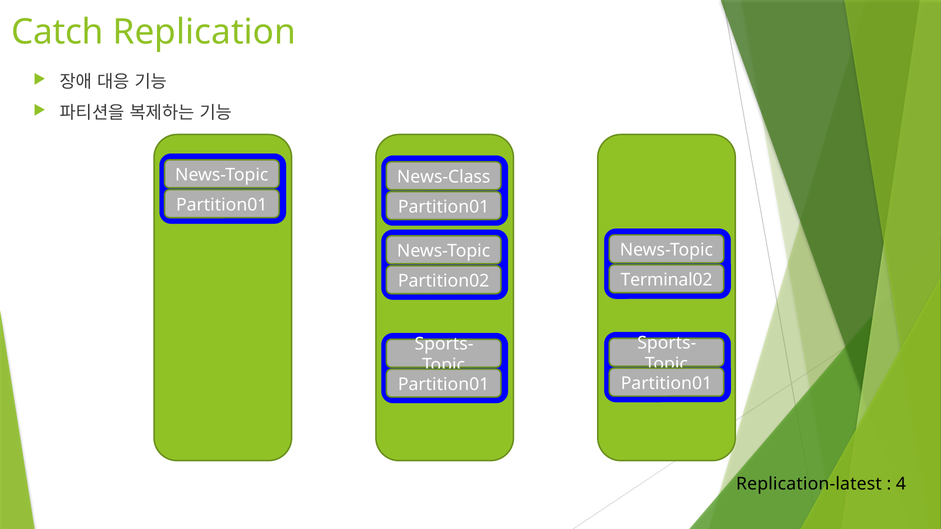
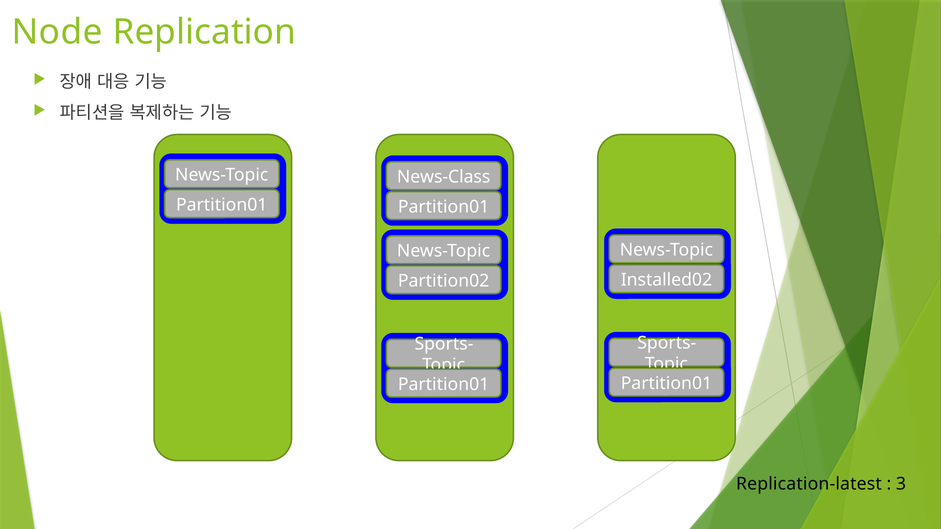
Catch: Catch -> Node (57, 32)
Terminal02: Terminal02 -> Installed02 (666, 280)
4: 4 -> 3 (901, 484)
